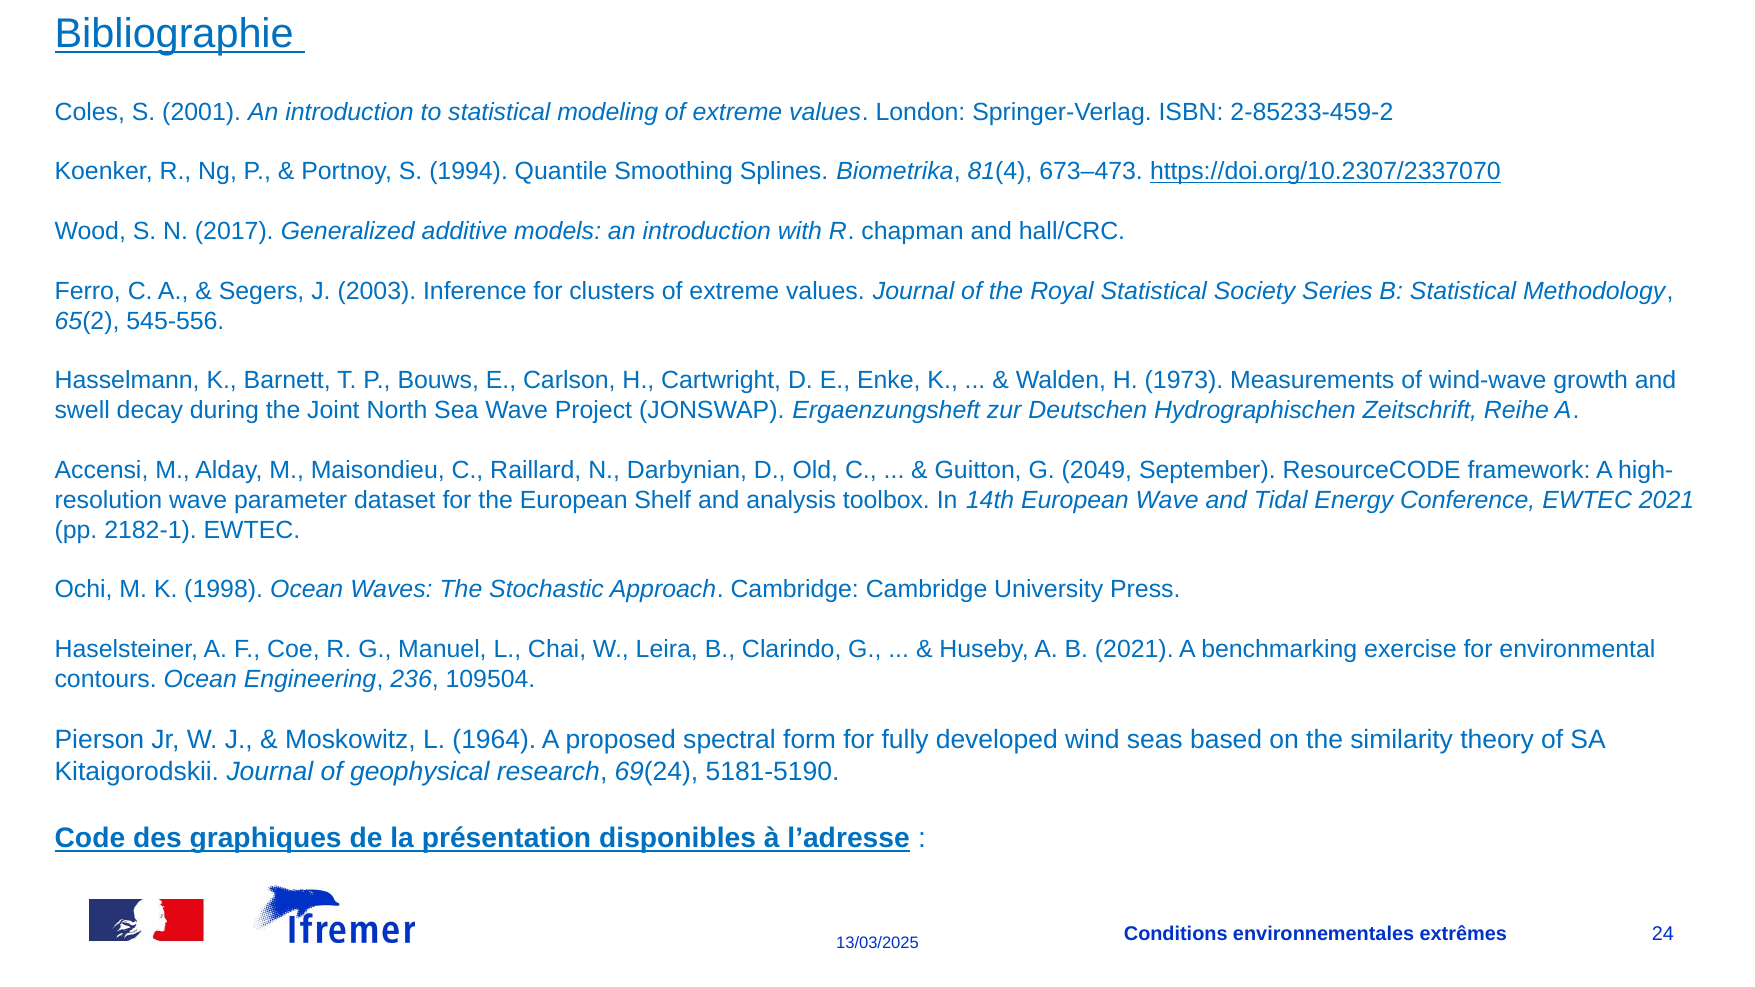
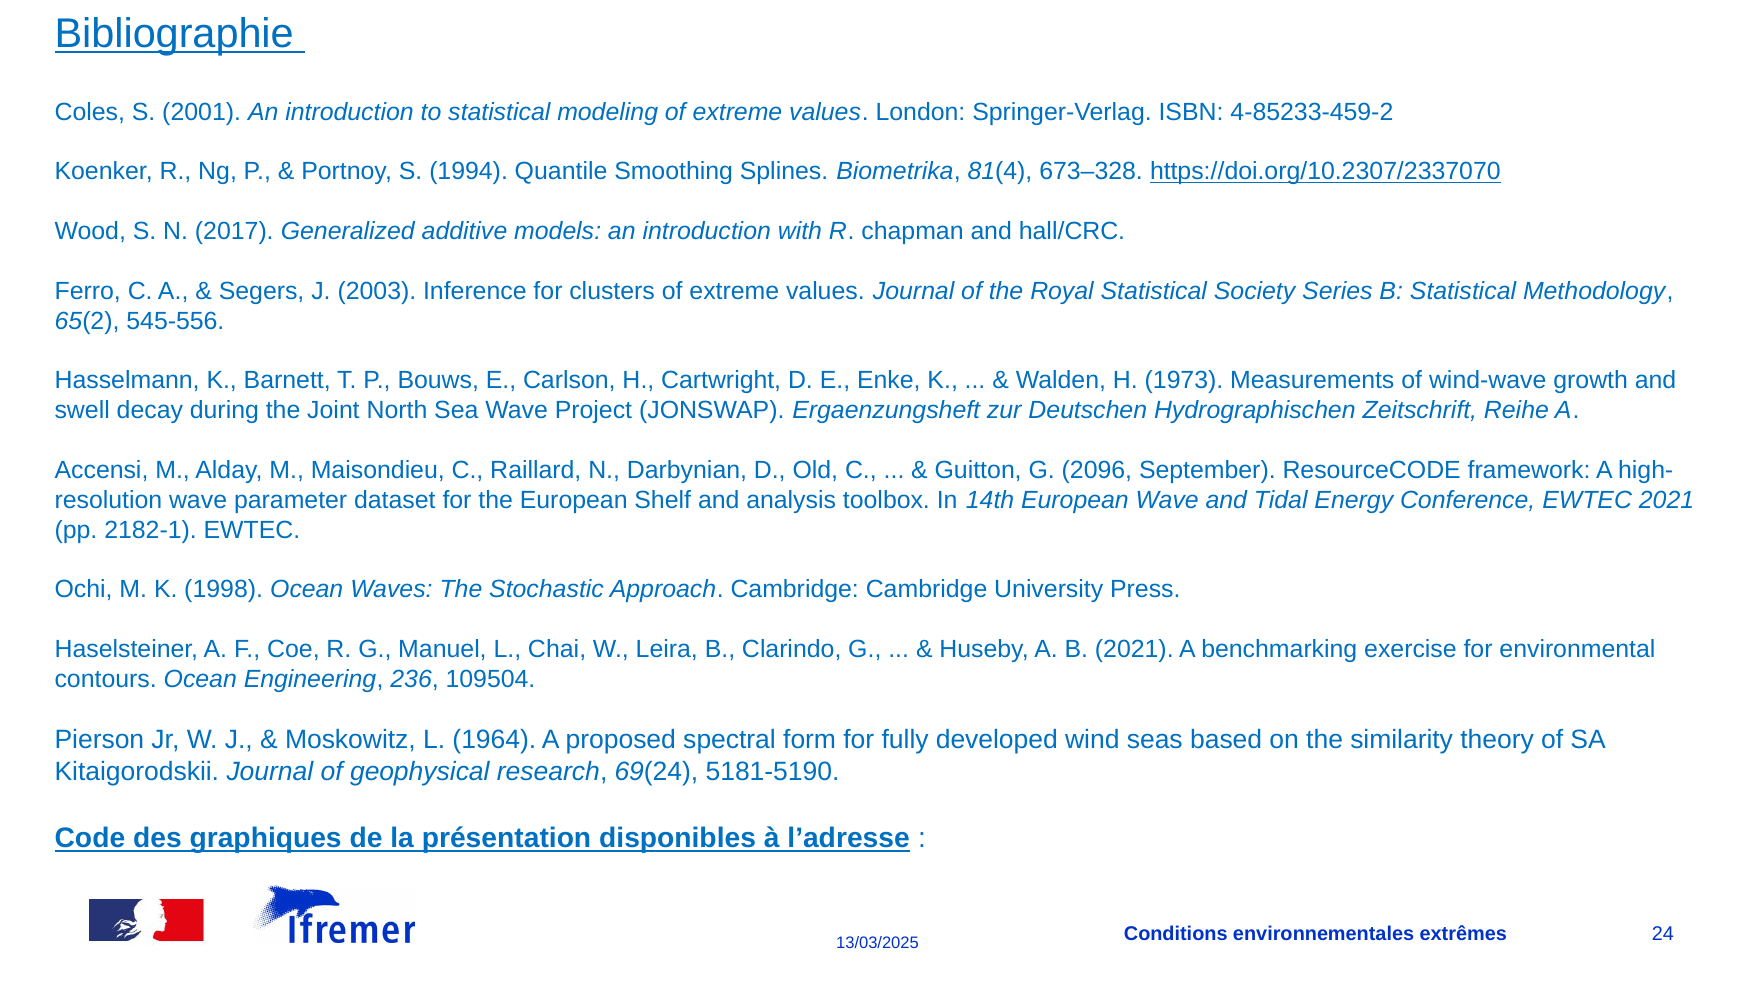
2-85233-459-2: 2-85233-459-2 -> 4-85233-459-2 (1312, 112)
673–473: 673–473 -> 673–328 (1091, 172)
2049: 2049 -> 2096 (1097, 470)
